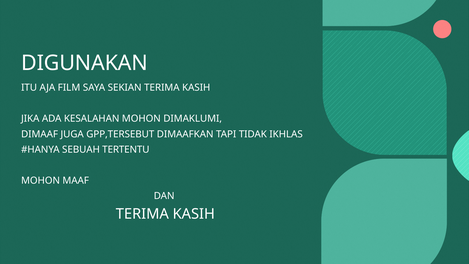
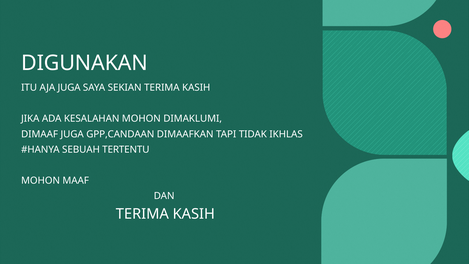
AJA FILM: FILM -> JUGA (69, 88)
GPP,TERSEBUT: GPP,TERSEBUT -> GPP,CANDAAN (120, 134)
